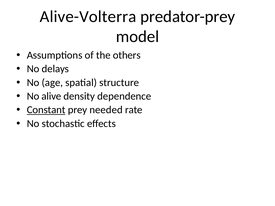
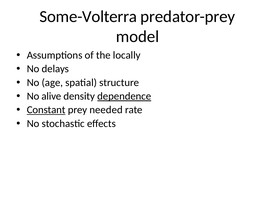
Alive-Volterra: Alive-Volterra -> Some-Volterra (88, 17)
others: others -> locally (127, 55)
dependence underline: none -> present (124, 96)
